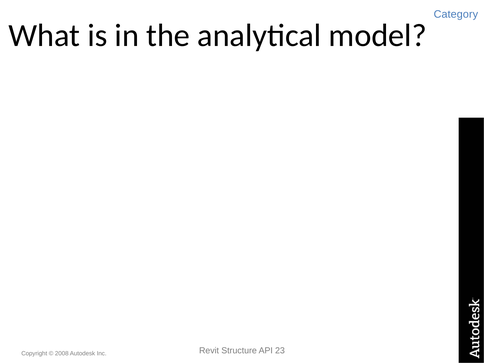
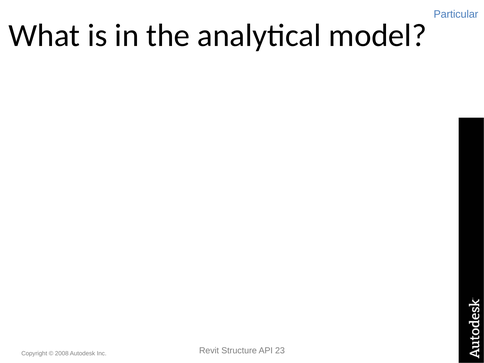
Category: Category -> Particular (456, 14)
